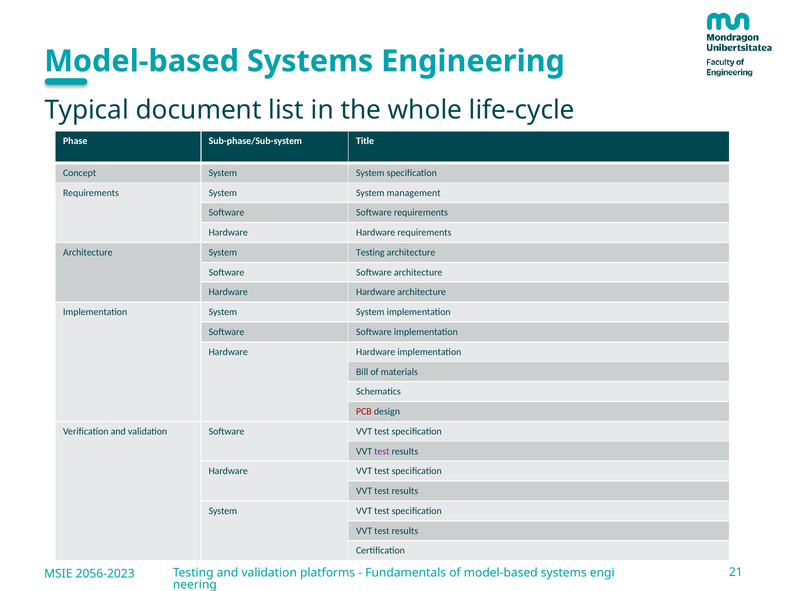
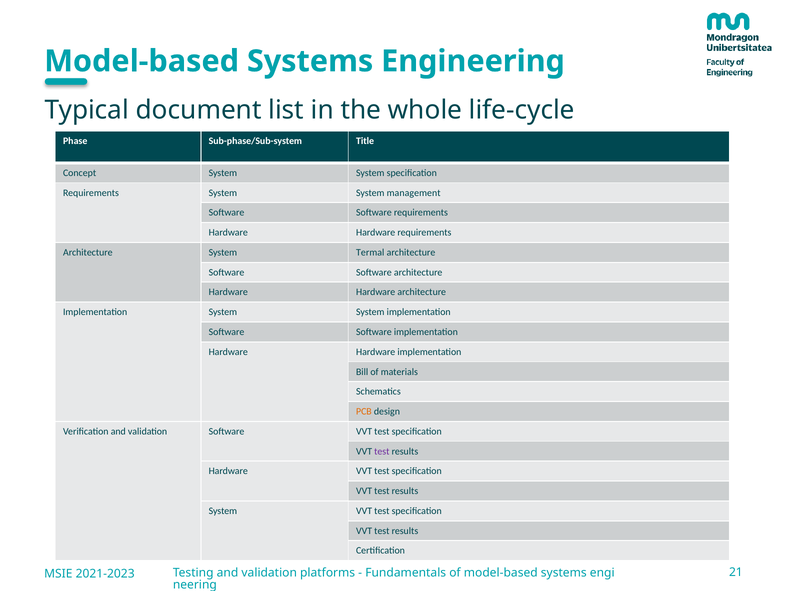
System Testing: Testing -> Termal (370, 252)
PCB colour: red -> orange (364, 411)
2056-2023: 2056-2023 -> 2021-2023 (105, 573)
